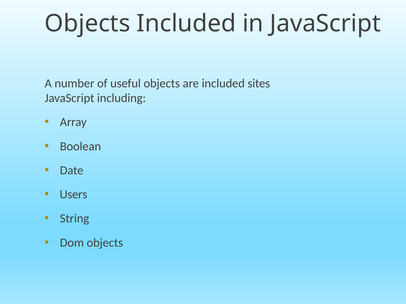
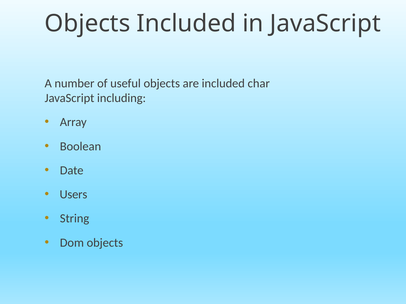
sites: sites -> char (259, 83)
